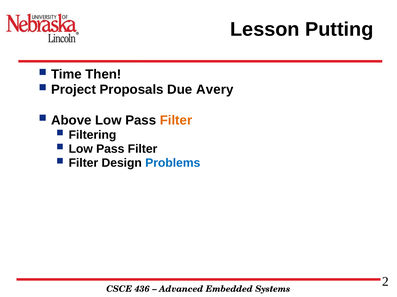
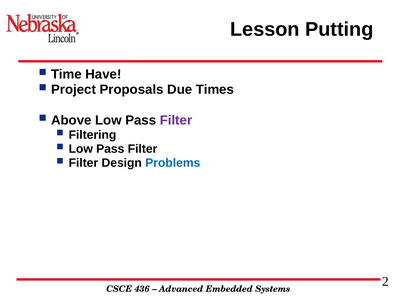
Then: Then -> Have (103, 74)
Avery: Avery -> Times (215, 90)
Filter colour: orange -> purple (176, 121)
